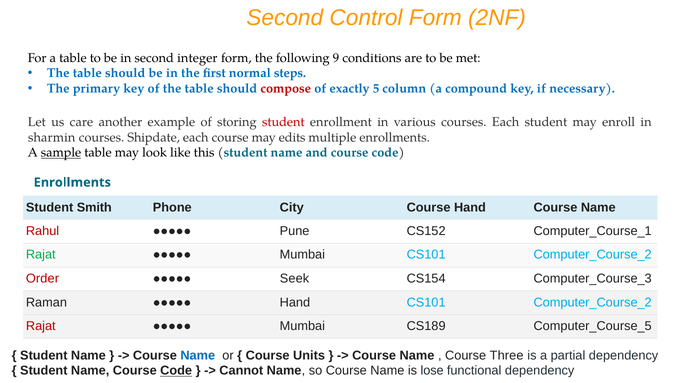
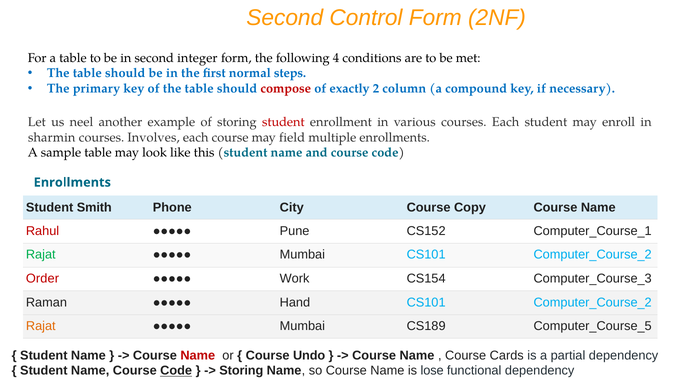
9: 9 -> 4 (336, 58)
5: 5 -> 2 (376, 88)
care: care -> neel (82, 122)
Shipdate: Shipdate -> Involves (154, 137)
edits: edits -> field (292, 137)
sample underline: present -> none (61, 153)
Course Hand: Hand -> Copy (470, 207)
Seek: Seek -> Work (295, 278)
Rajat colour: red -> orange (41, 326)
Name colour: blue -> red (198, 355)
Units: Units -> Undo (309, 355)
Three: Three -> Cards (507, 355)
Cannot: Cannot -> Storing (241, 370)
